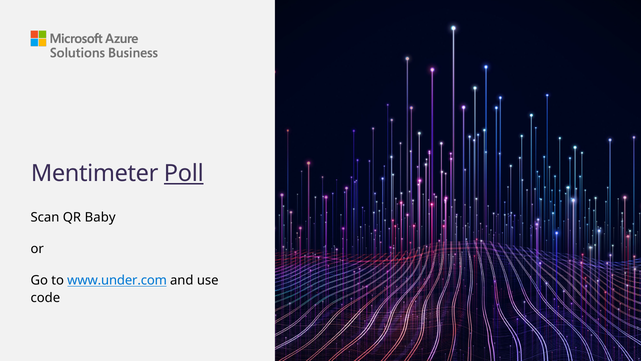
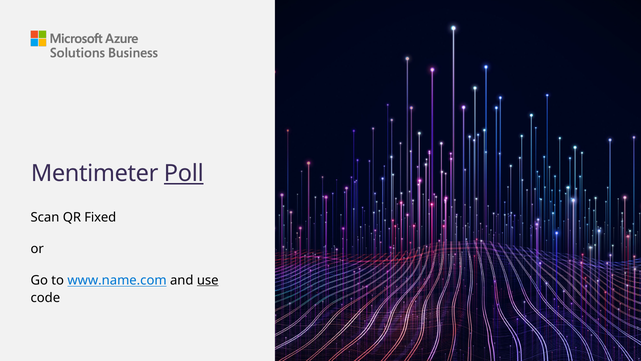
Baby: Baby -> Fixed (100, 217)
www.under.com: www.under.com -> www.name.com (117, 280)
use underline: none -> present (208, 280)
